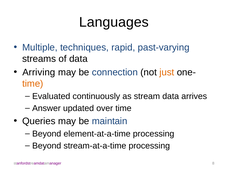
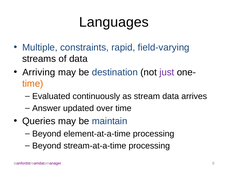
techniques: techniques -> constraints (84, 47)
past-varying: past-varying -> field-varying (164, 47)
connection: connection -> destination (115, 72)
just colour: orange -> purple (167, 72)
